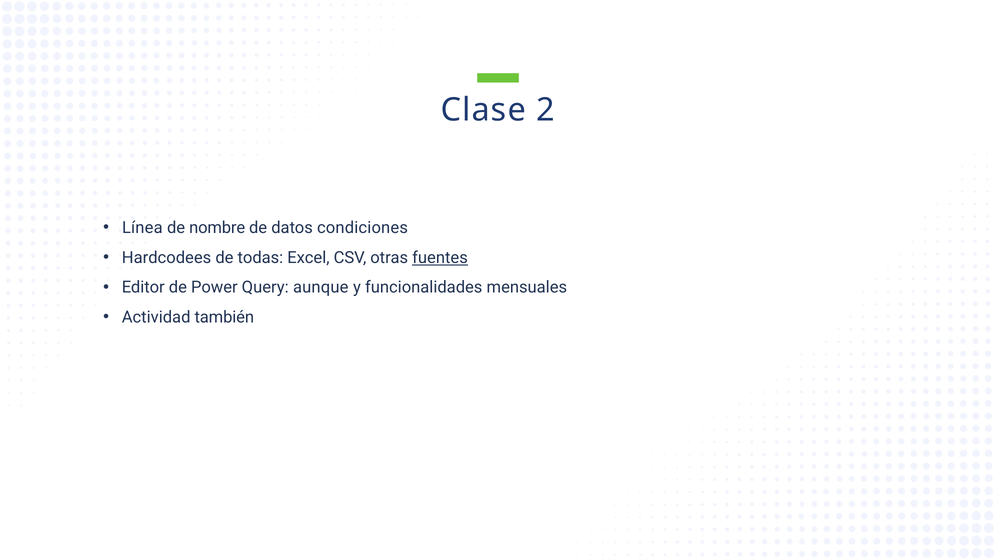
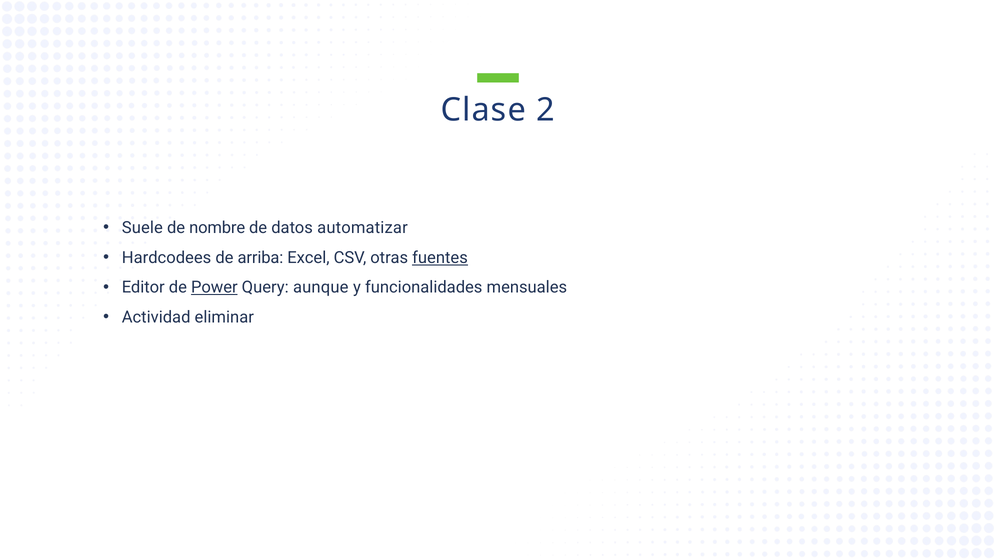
Línea: Línea -> Suele (142, 228)
condiciones: condiciones -> automatizar (362, 228)
todas: todas -> arriba (260, 258)
Power underline: none -> present (214, 288)
también: también -> eliminar (224, 318)
